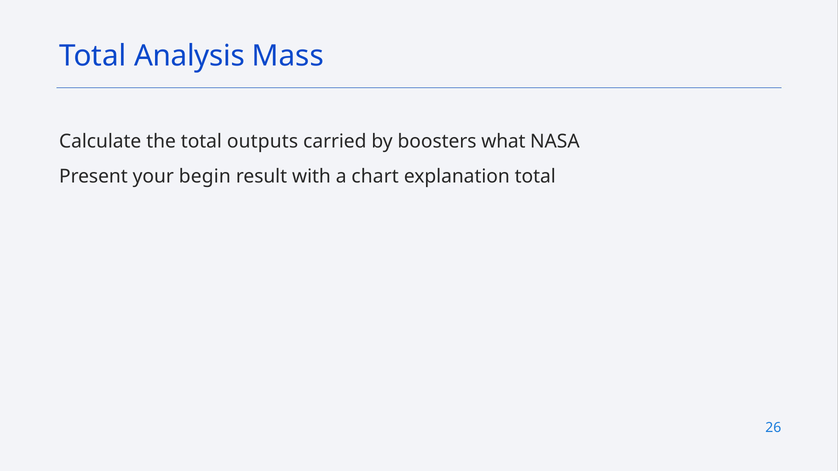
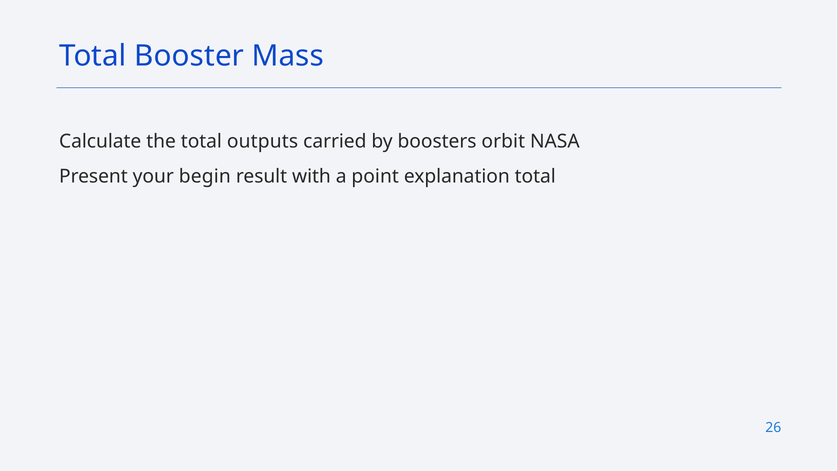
Analysis: Analysis -> Booster (189, 56)
what: what -> orbit (503, 141)
chart: chart -> point (375, 177)
